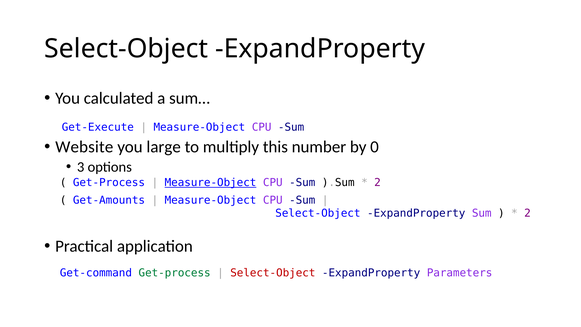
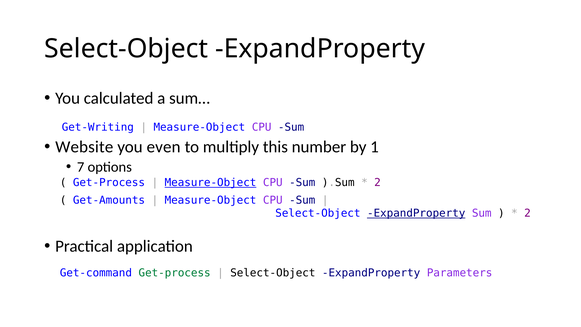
Get-Execute: Get-Execute -> Get-Writing (98, 127)
large: large -> even (164, 147)
0: 0 -> 1 (375, 147)
3: 3 -> 7 (81, 167)
ExpandProperty underline: none -> present (416, 213)
Select-Object colour: red -> black (273, 273)
